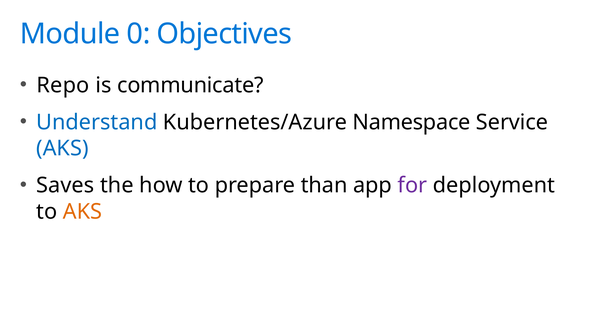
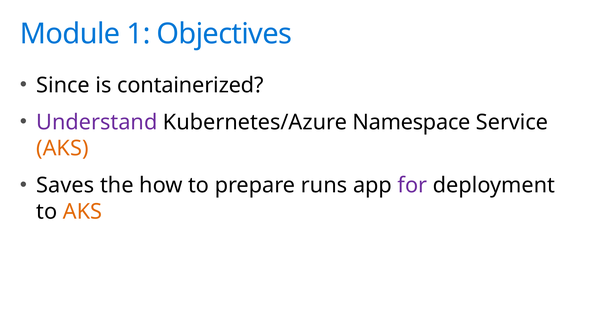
0: 0 -> 1 (139, 34)
Repo: Repo -> Since (63, 85)
communicate: communicate -> containerized (190, 85)
Understand colour: blue -> purple (97, 122)
AKS colour: blue -> orange (62, 148)
than: than -> runs (324, 185)
